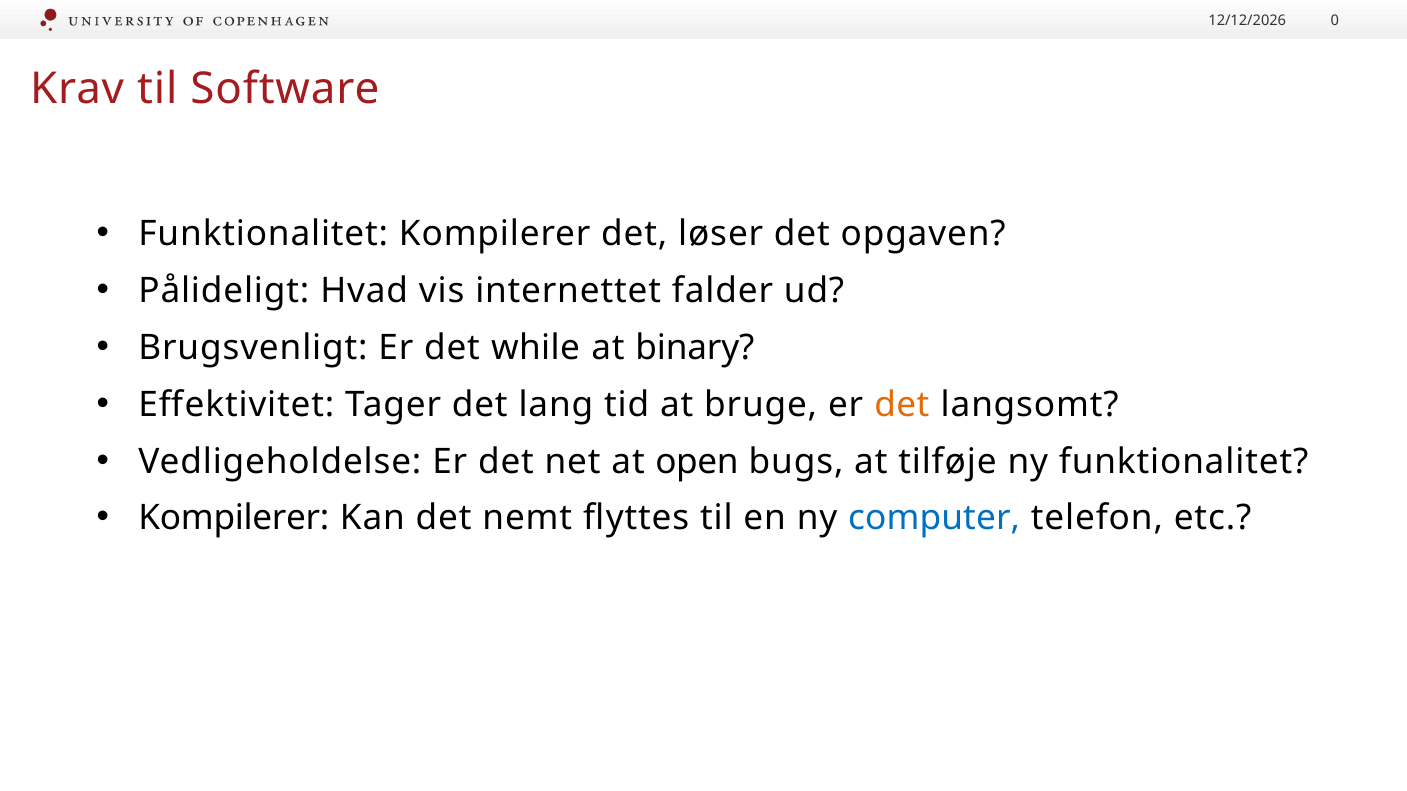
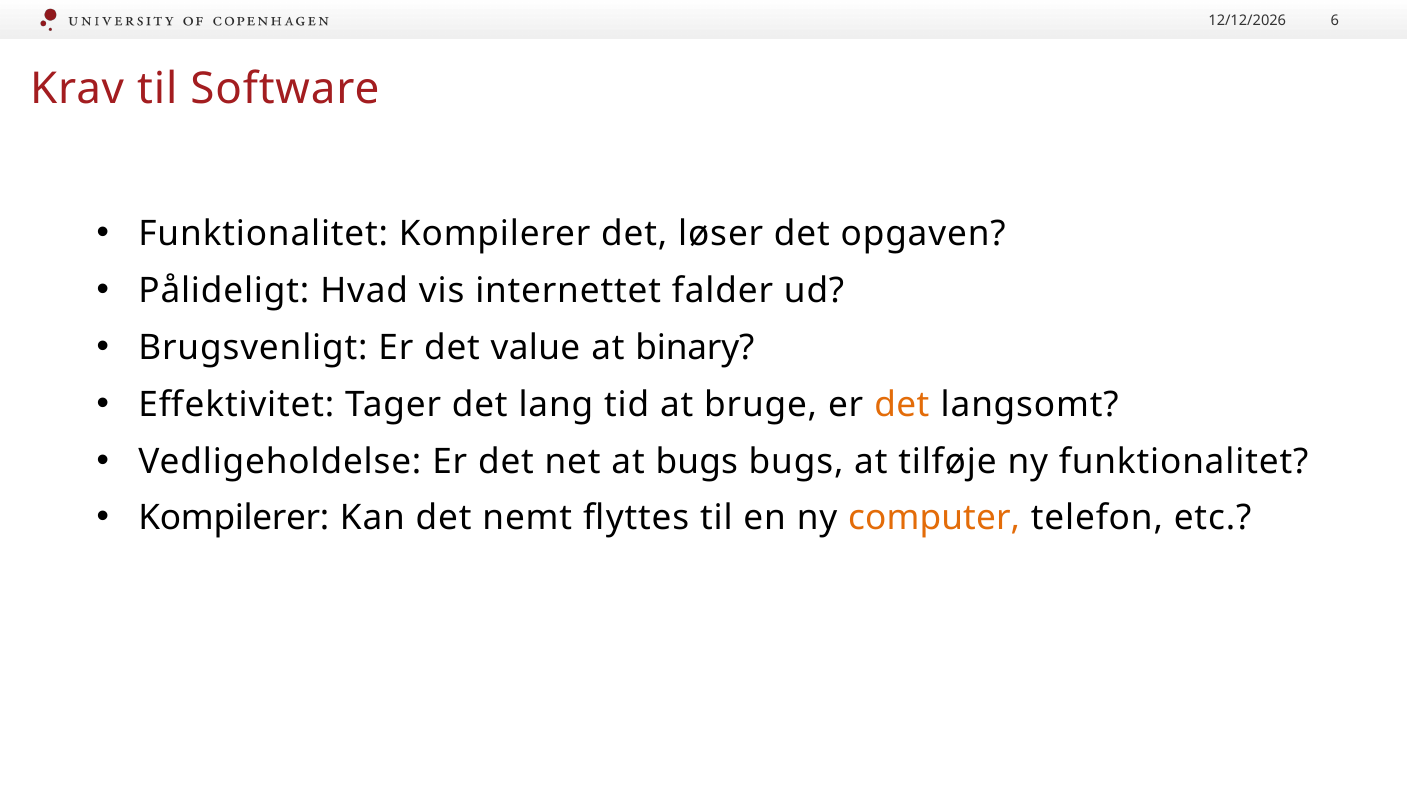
0: 0 -> 6 (1335, 20)
while: while -> value (535, 348)
at open: open -> bugs (697, 462)
computer colour: blue -> orange (934, 519)
